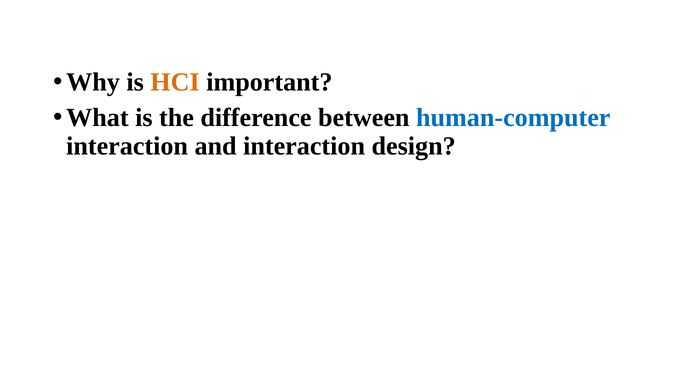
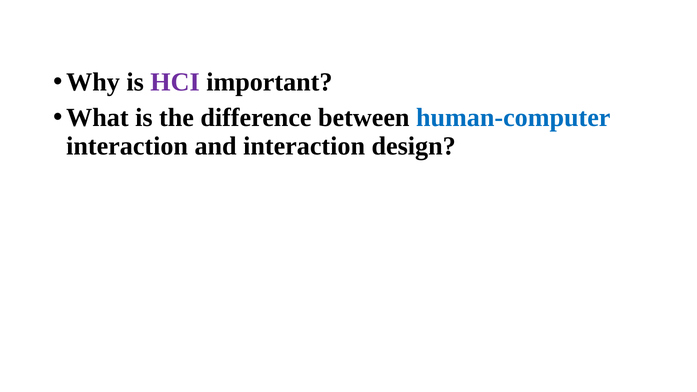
HCI colour: orange -> purple (175, 82)
